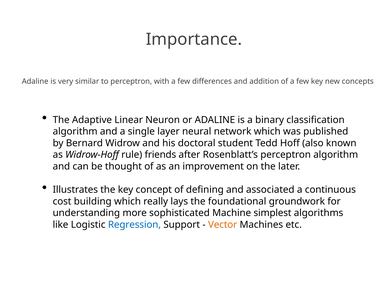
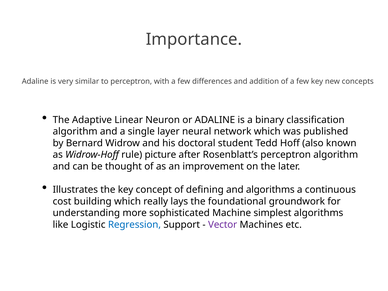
friends: friends -> picture (160, 155)
and associated: associated -> algorithms (270, 190)
Vector colour: orange -> purple (223, 225)
